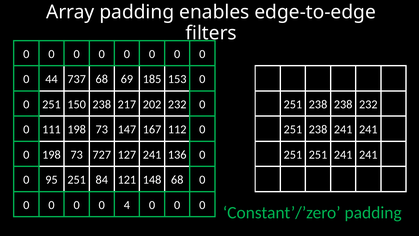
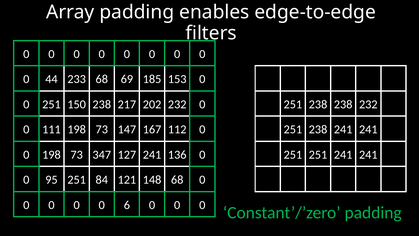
737: 737 -> 233 (77, 79)
727: 727 -> 347 (102, 155)
4: 4 -> 6 (127, 205)
